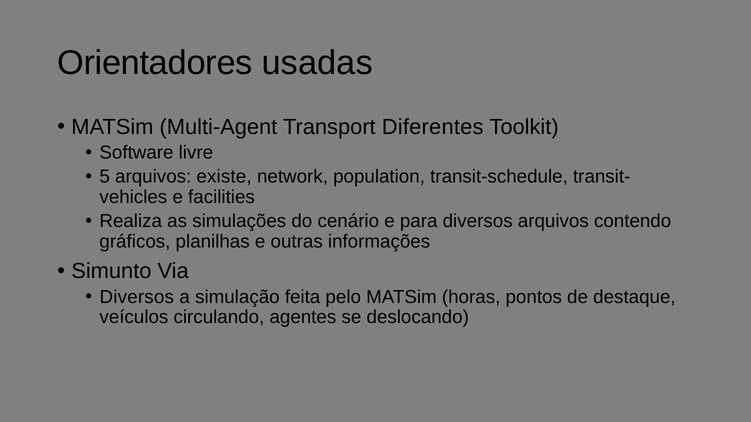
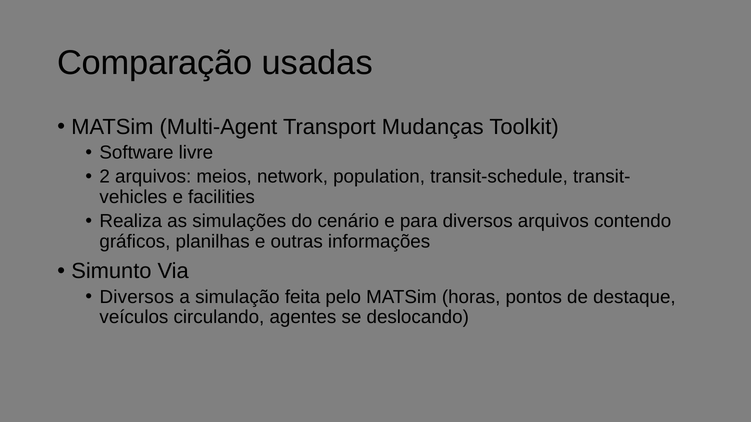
Orientadores: Orientadores -> Comparação (155, 63)
Diferentes: Diferentes -> Mudanças (433, 127)
5: 5 -> 2 (105, 177)
existe: existe -> meios (224, 177)
